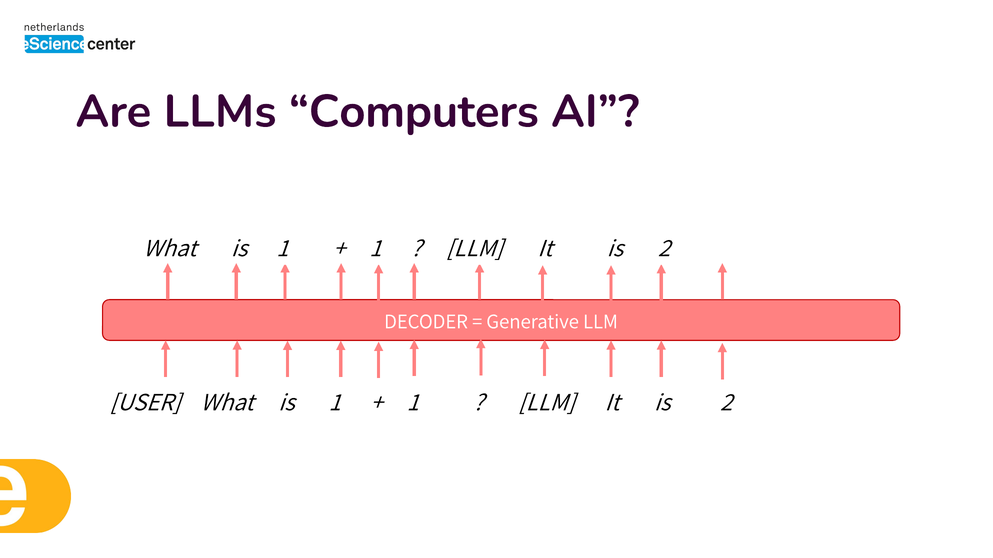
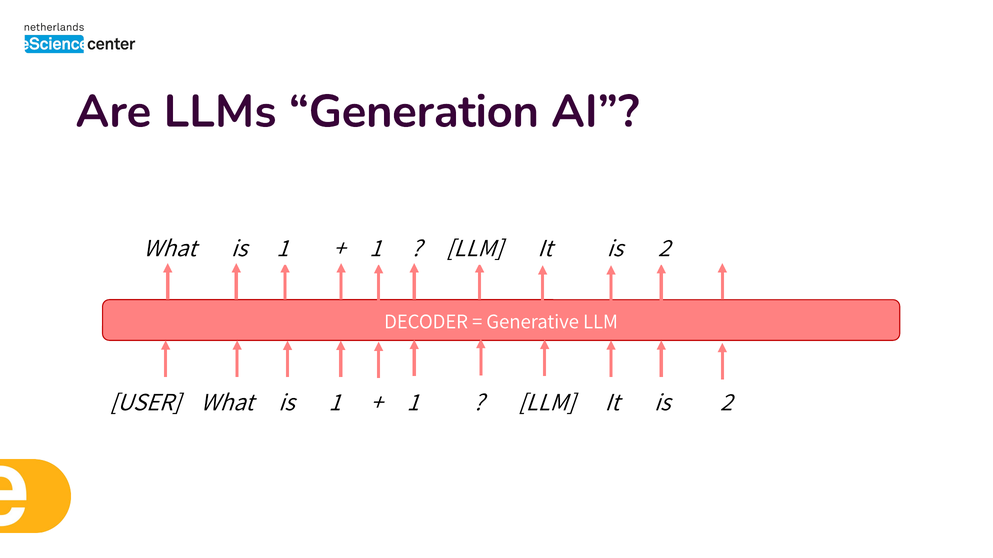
Computers: Computers -> Generation (414, 112)
